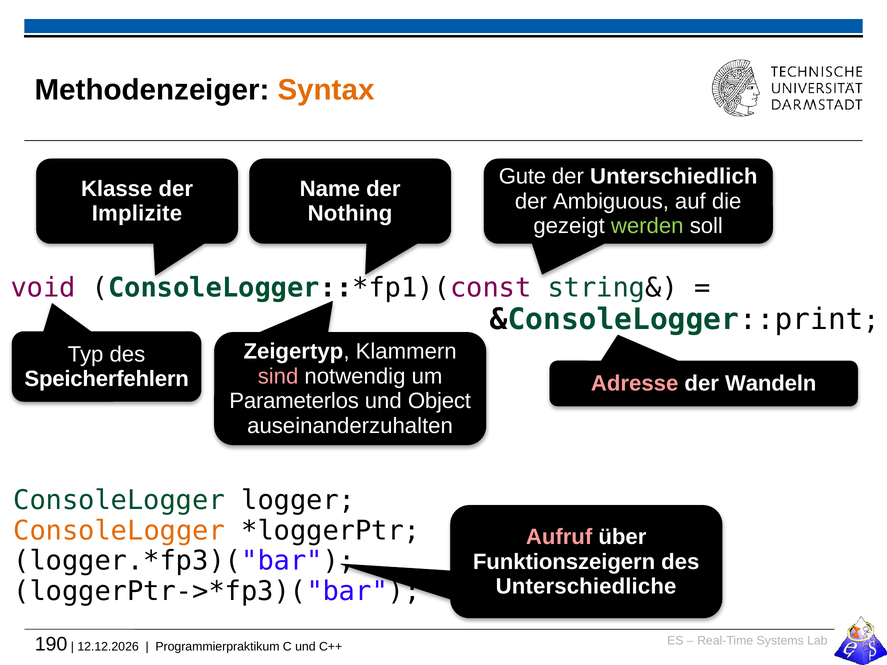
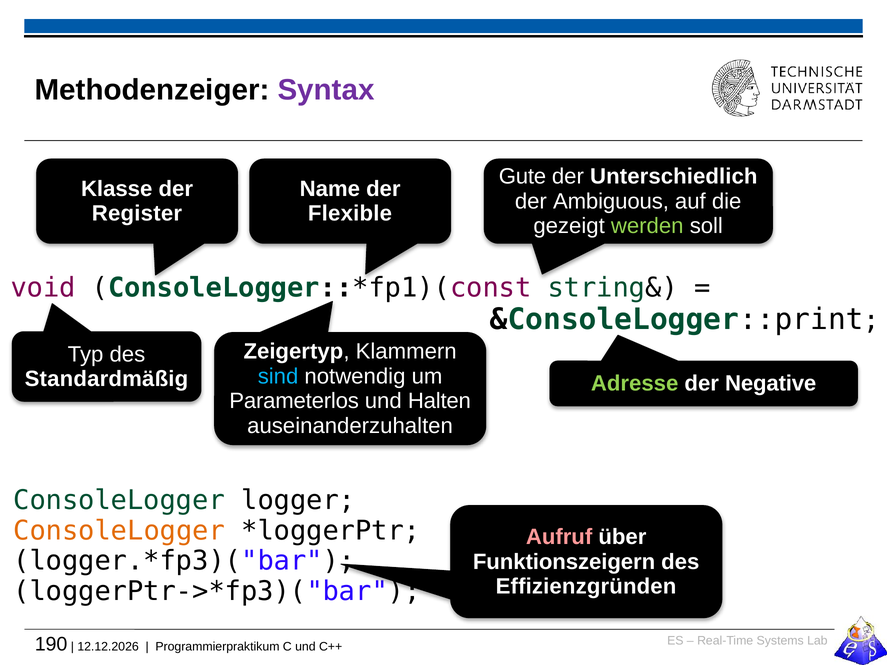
Syntax colour: orange -> purple (326, 90)
Implizite: Implizite -> Register (137, 214)
Nothing: Nothing -> Flexible (350, 214)
sind colour: pink -> light blue (278, 376)
Speicherfehlern: Speicherfehlern -> Standardmäßig (106, 379)
Adresse colour: pink -> light green (635, 384)
Wandeln: Wandeln -> Negative (771, 384)
Object: Object -> Halten (439, 401)
Unterschiedliche: Unterschiedliche -> Effizienzgründen (586, 587)
